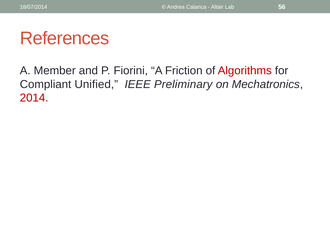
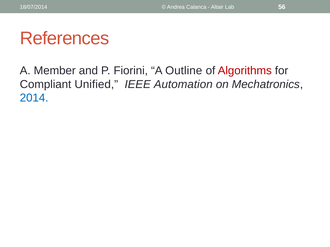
Friction: Friction -> Outline (184, 71)
Preliminary: Preliminary -> Automation (183, 84)
2014 colour: red -> blue (34, 98)
